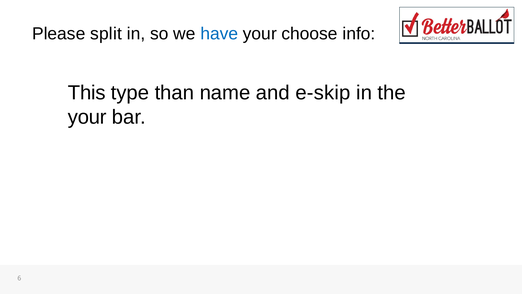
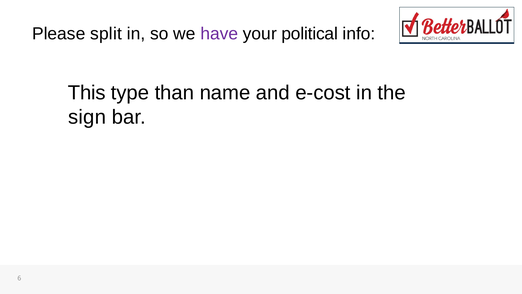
have colour: blue -> purple (219, 34)
choose: choose -> political (310, 34)
e-skip: e-skip -> e-cost (323, 93)
your: your -> sign (87, 117)
